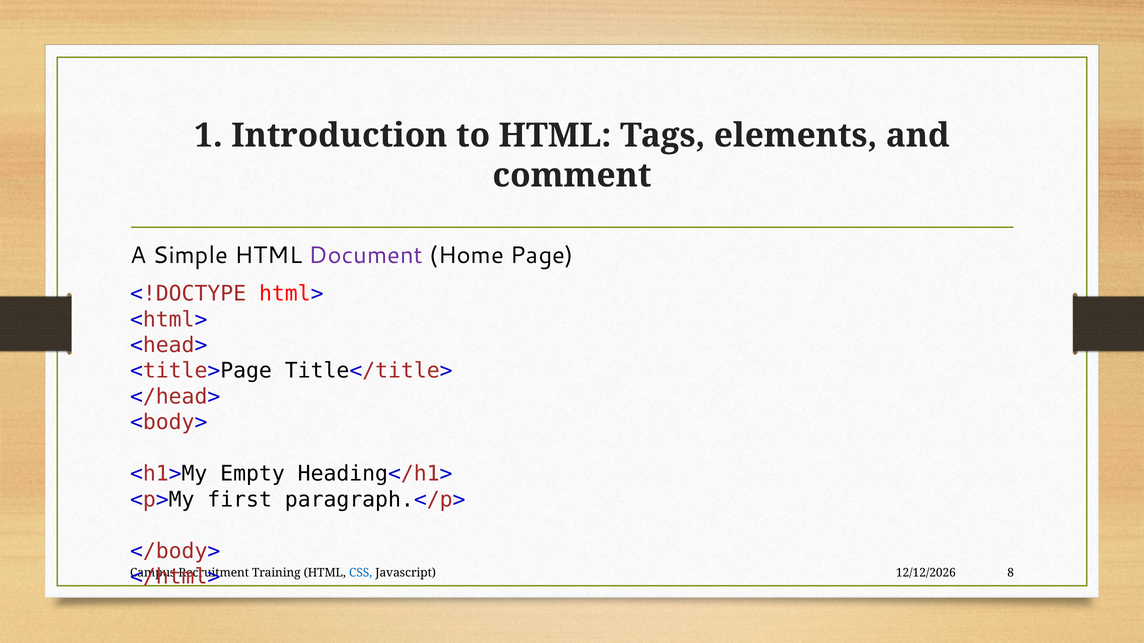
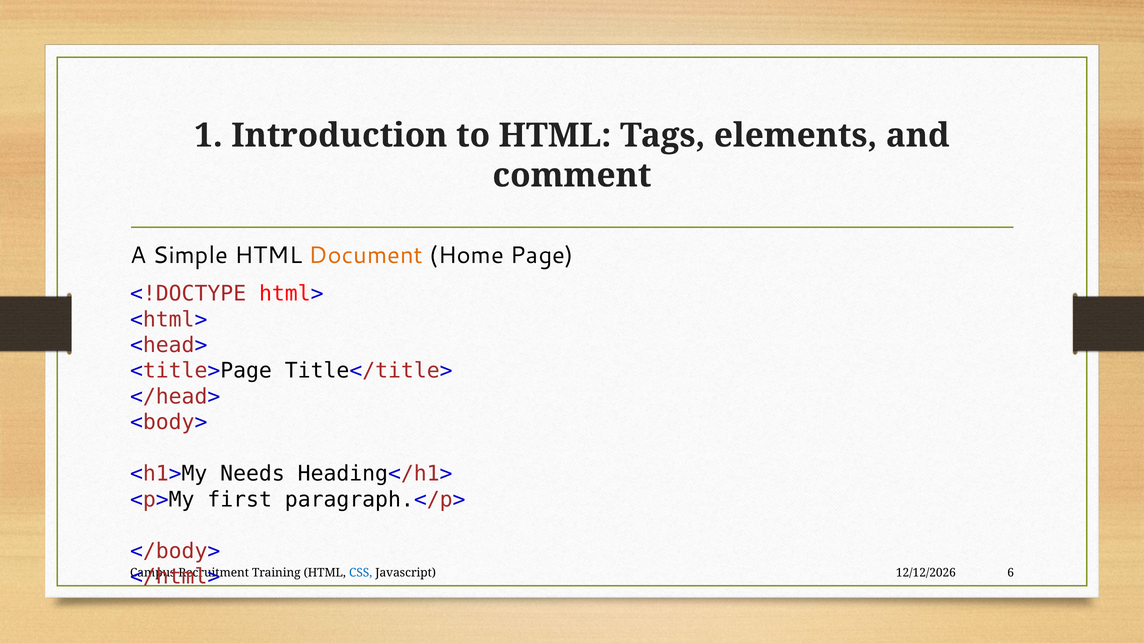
Document colour: purple -> orange (366, 256)
Empty: Empty -> Needs (253, 474)
8: 8 -> 6 (1011, 573)
